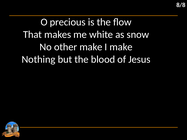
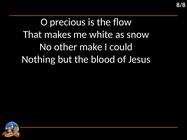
I make: make -> could (121, 47)
